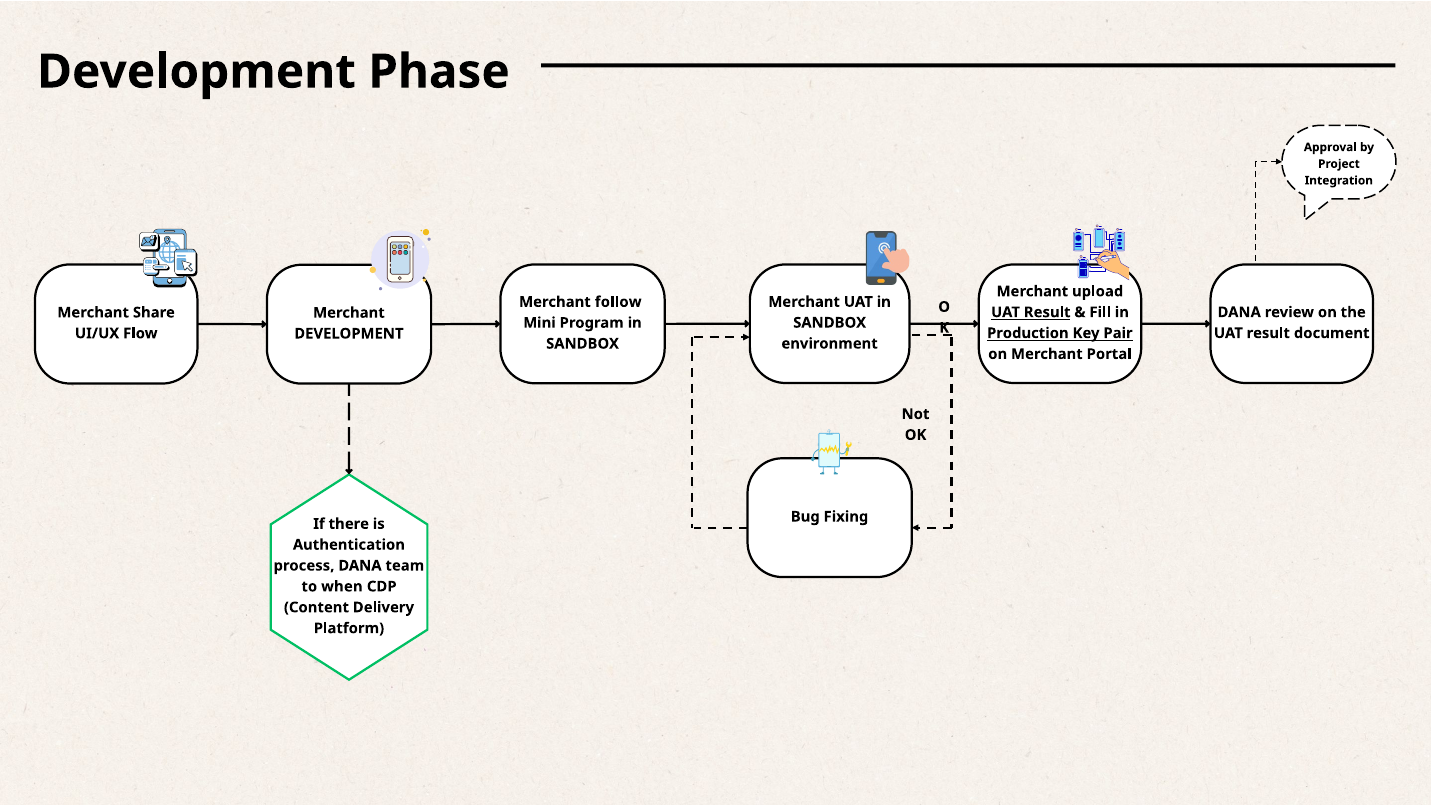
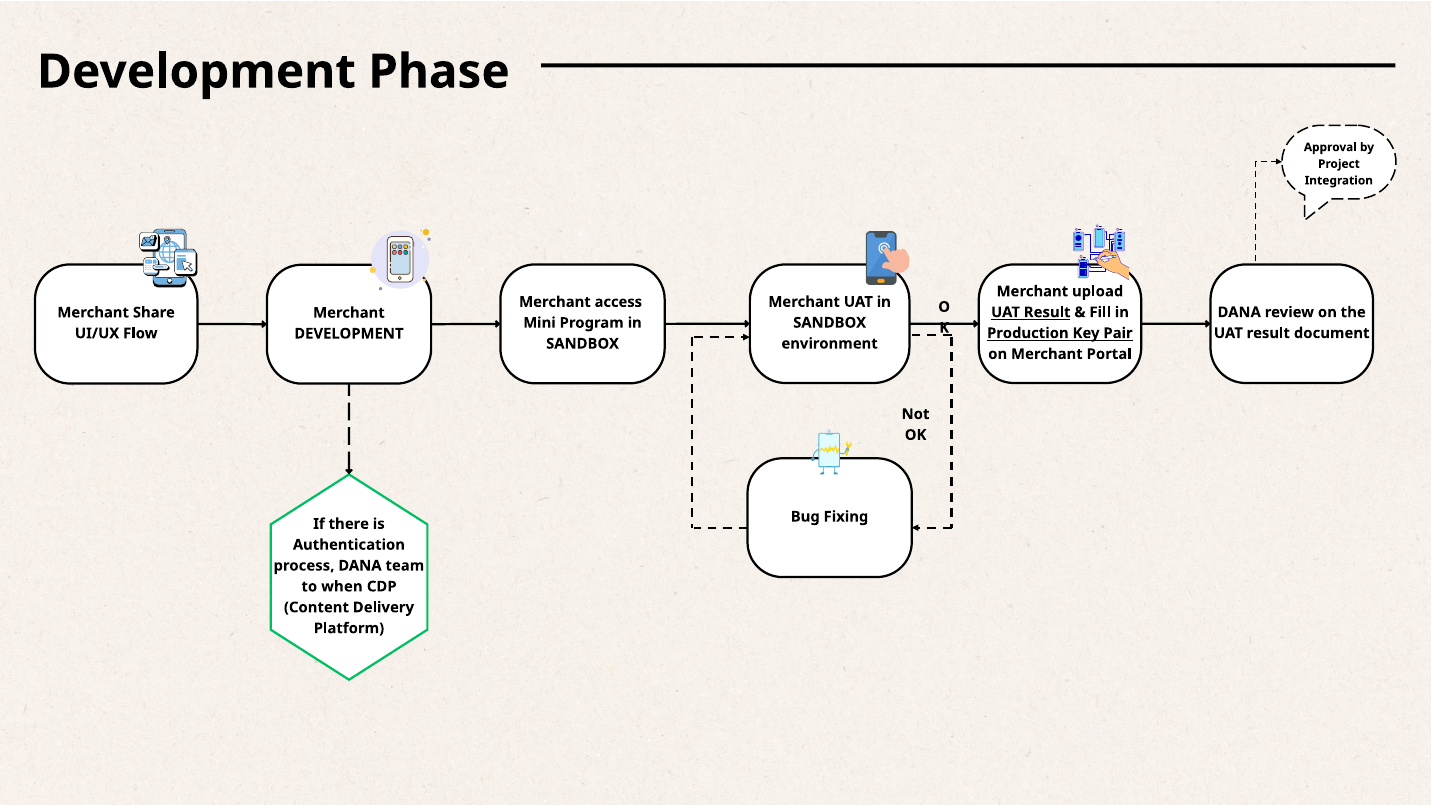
follow: follow -> access (618, 302)
